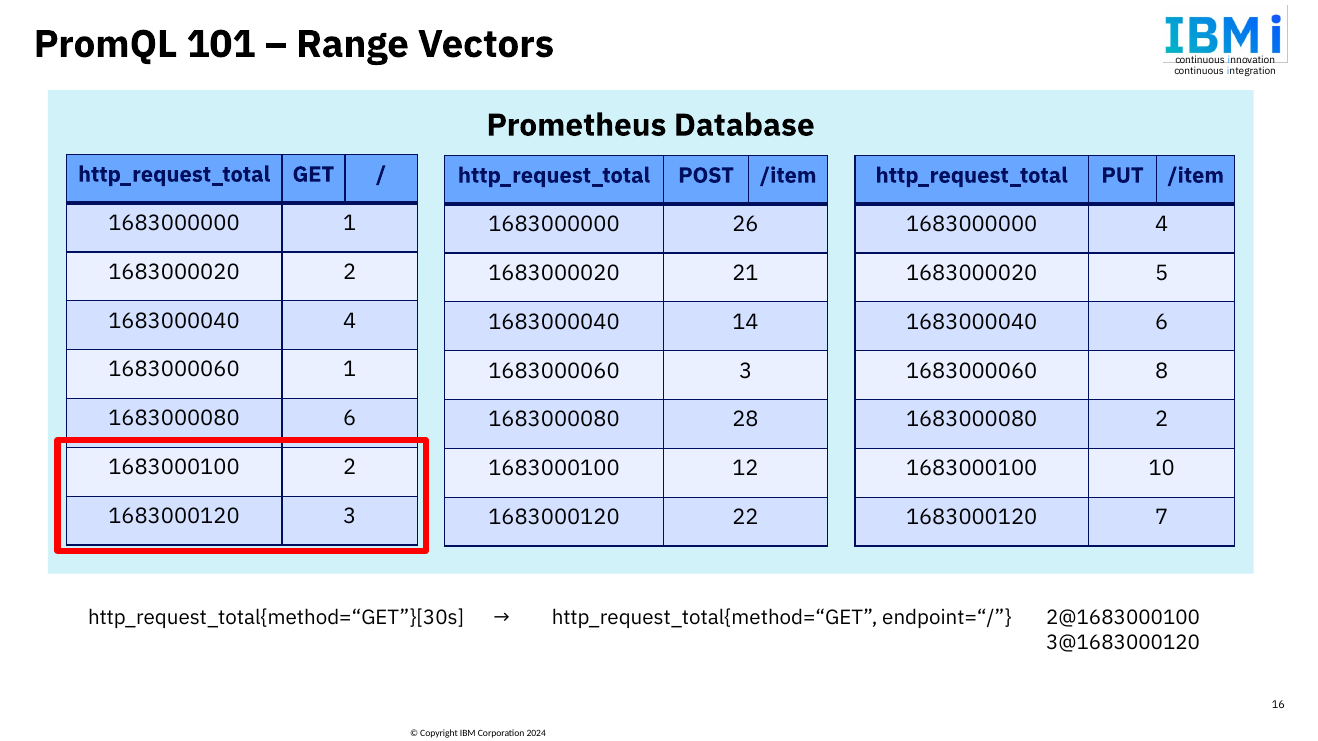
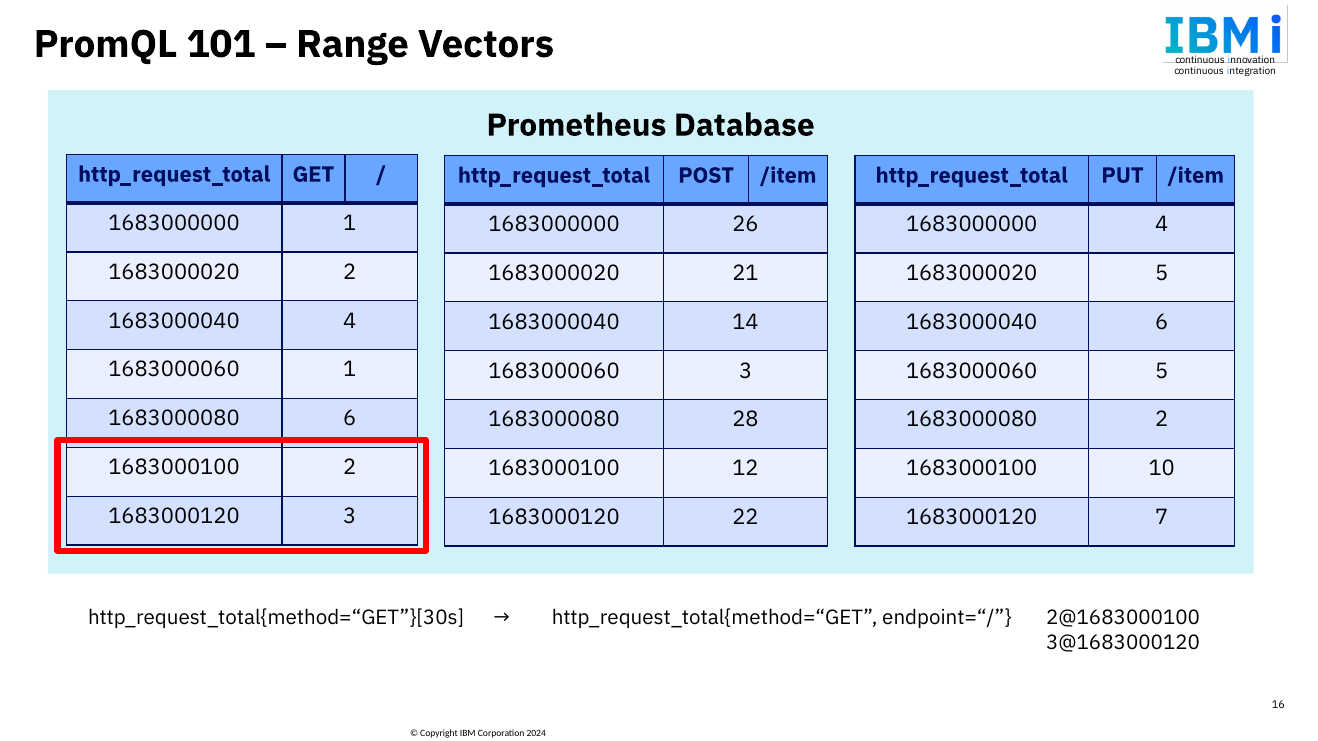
1683000060 8: 8 -> 5 (1162, 371)
